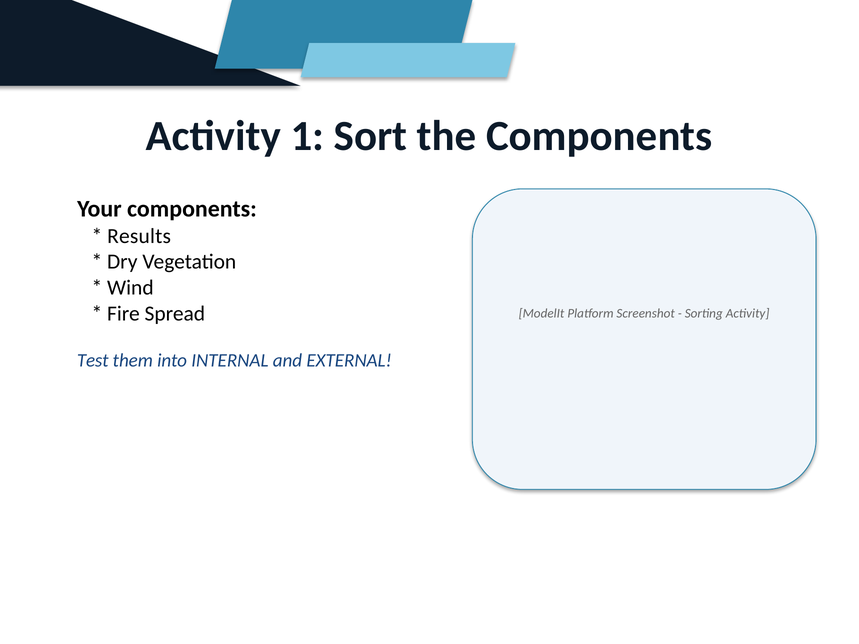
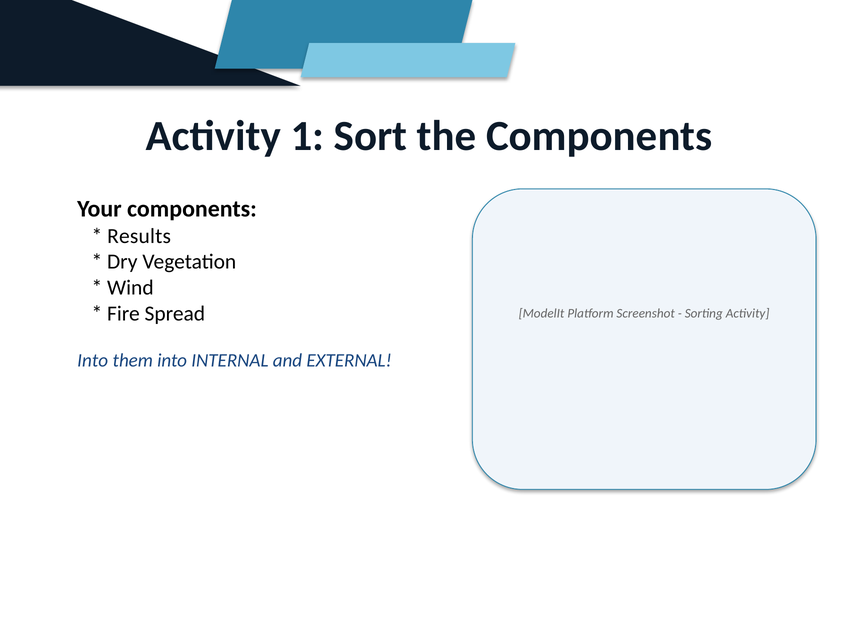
Test: Test -> Into (93, 361)
